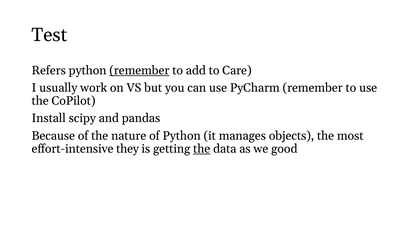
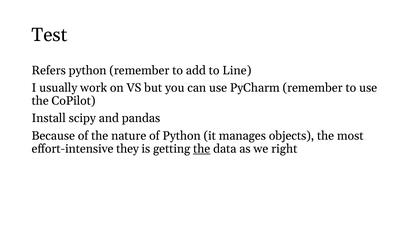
remember underline: present -> none (139, 70)
Care: Care -> Line (237, 70)
good: good -> right (284, 149)
